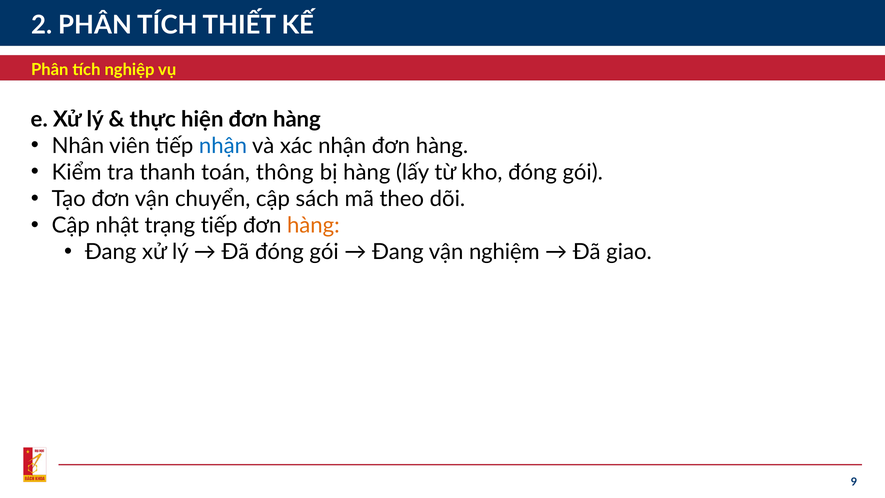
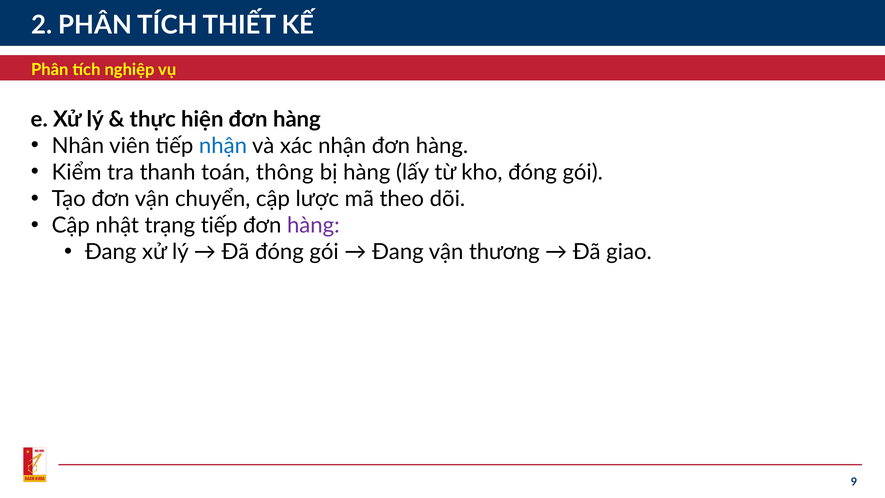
sách: sách -> lược (317, 199)
hàng colour: orange -> purple (313, 225)
nghiệm: nghiệm -> thương (504, 252)
